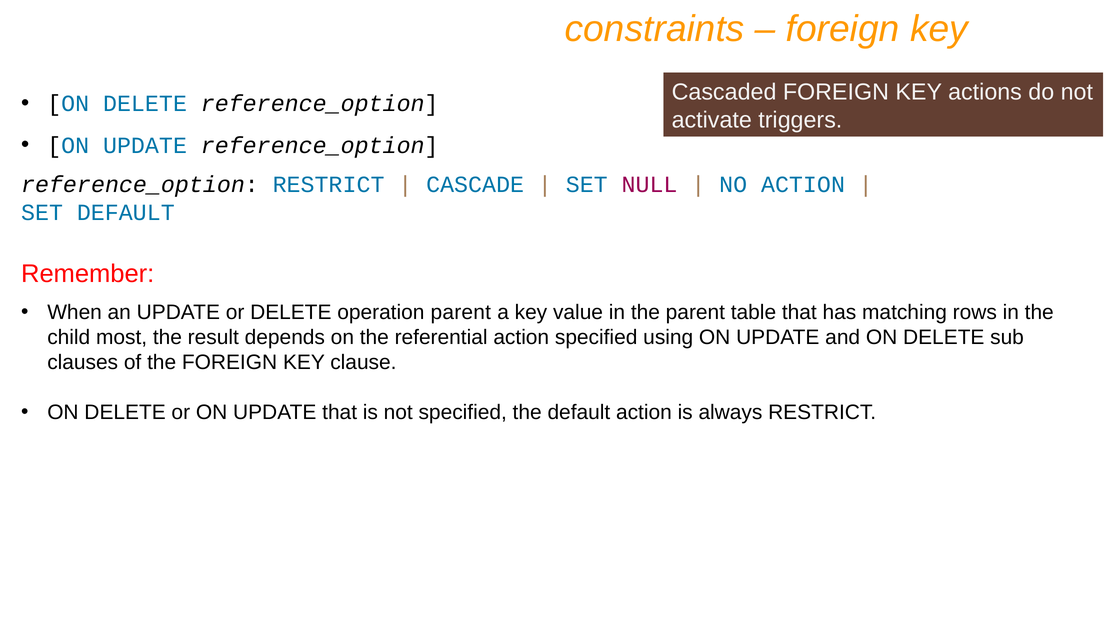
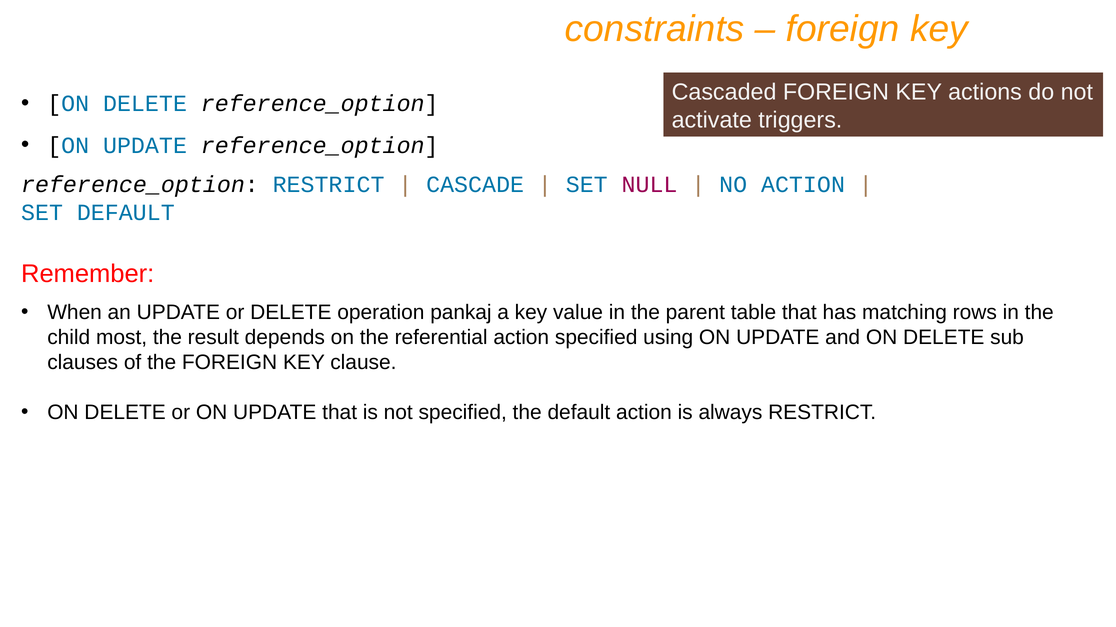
operation parent: parent -> pankaj (461, 313)
